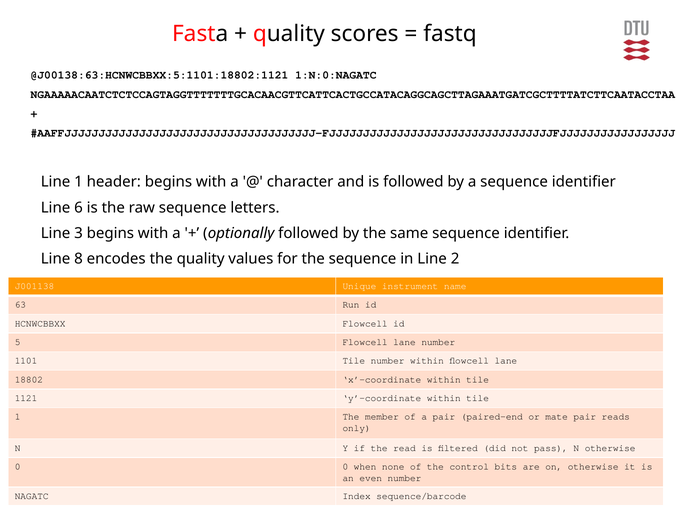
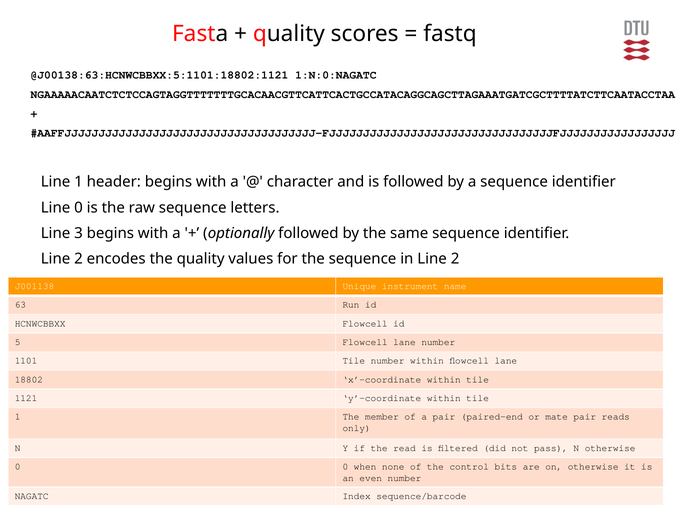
Line 6: 6 -> 0 (78, 208)
8: 8 -> 2 (78, 259)
